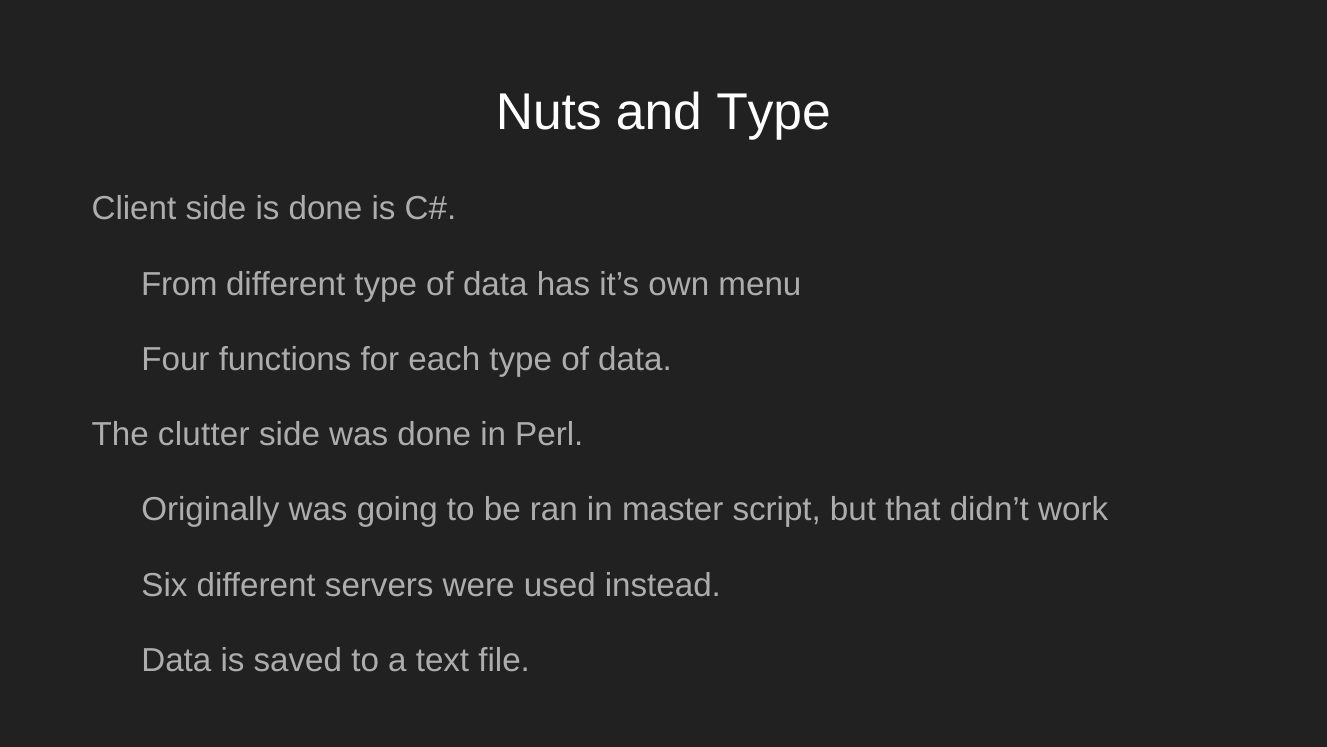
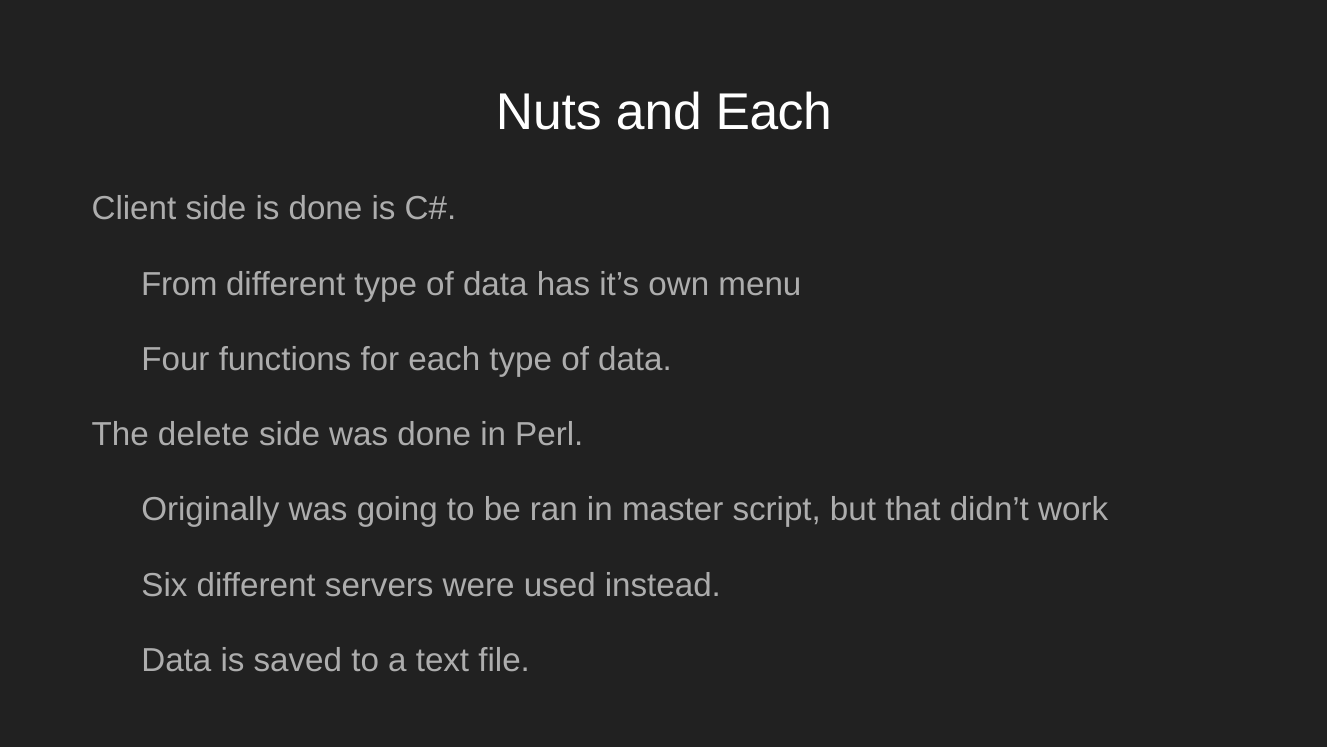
and Type: Type -> Each (774, 112)
clutter: clutter -> delete (204, 434)
